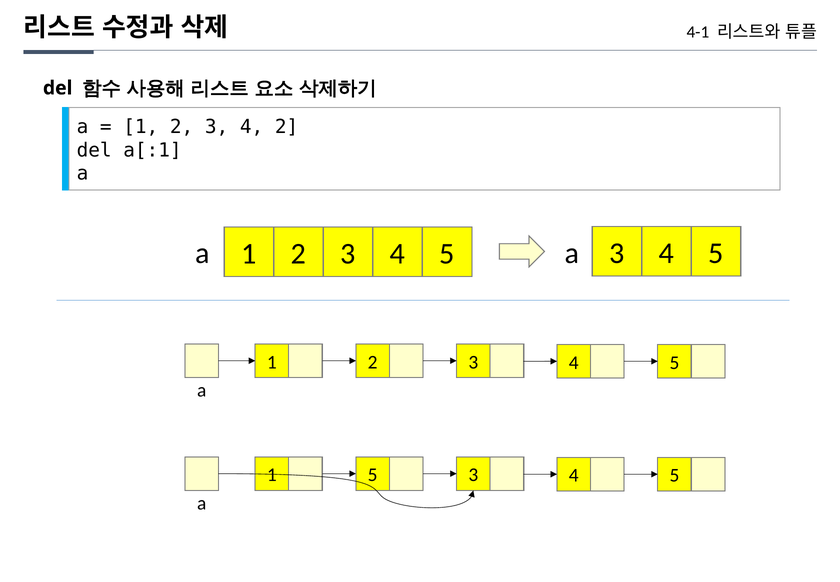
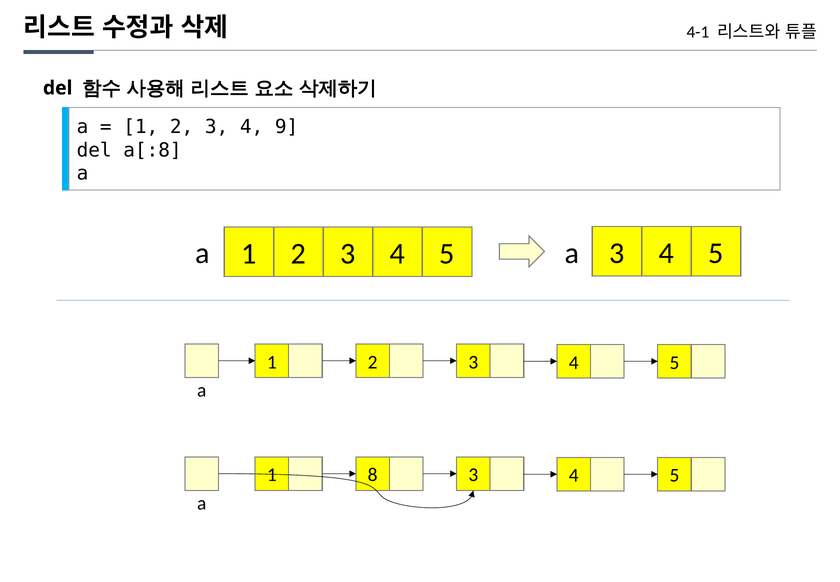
4 2: 2 -> 9 (287, 127)
a[:1: a[:1 -> a[:8 (152, 150)
1 5: 5 -> 8 (373, 475)
